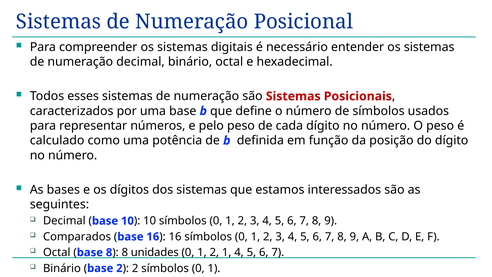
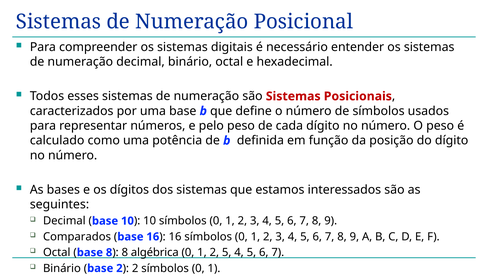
unidades: unidades -> algébrica (155, 252)
2 1: 1 -> 5 (227, 252)
